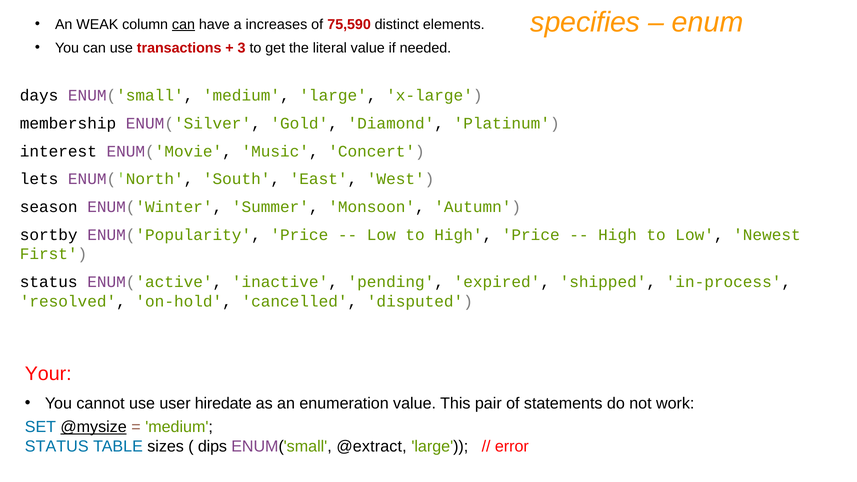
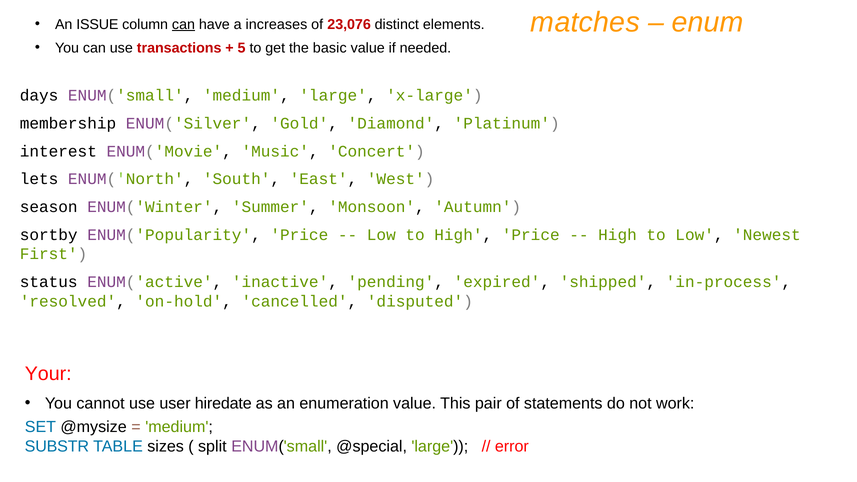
specifies: specifies -> matches (585, 22)
WEAK: WEAK -> ISSUE (97, 24)
75,590: 75,590 -> 23,076 (349, 24)
3: 3 -> 5 (242, 48)
literal: literal -> basic (330, 48)
@mysize underline: present -> none (94, 427)
STATUS: STATUS -> SUBSTR (57, 446)
dips: dips -> split (212, 446)
@extract: @extract -> @special (372, 446)
